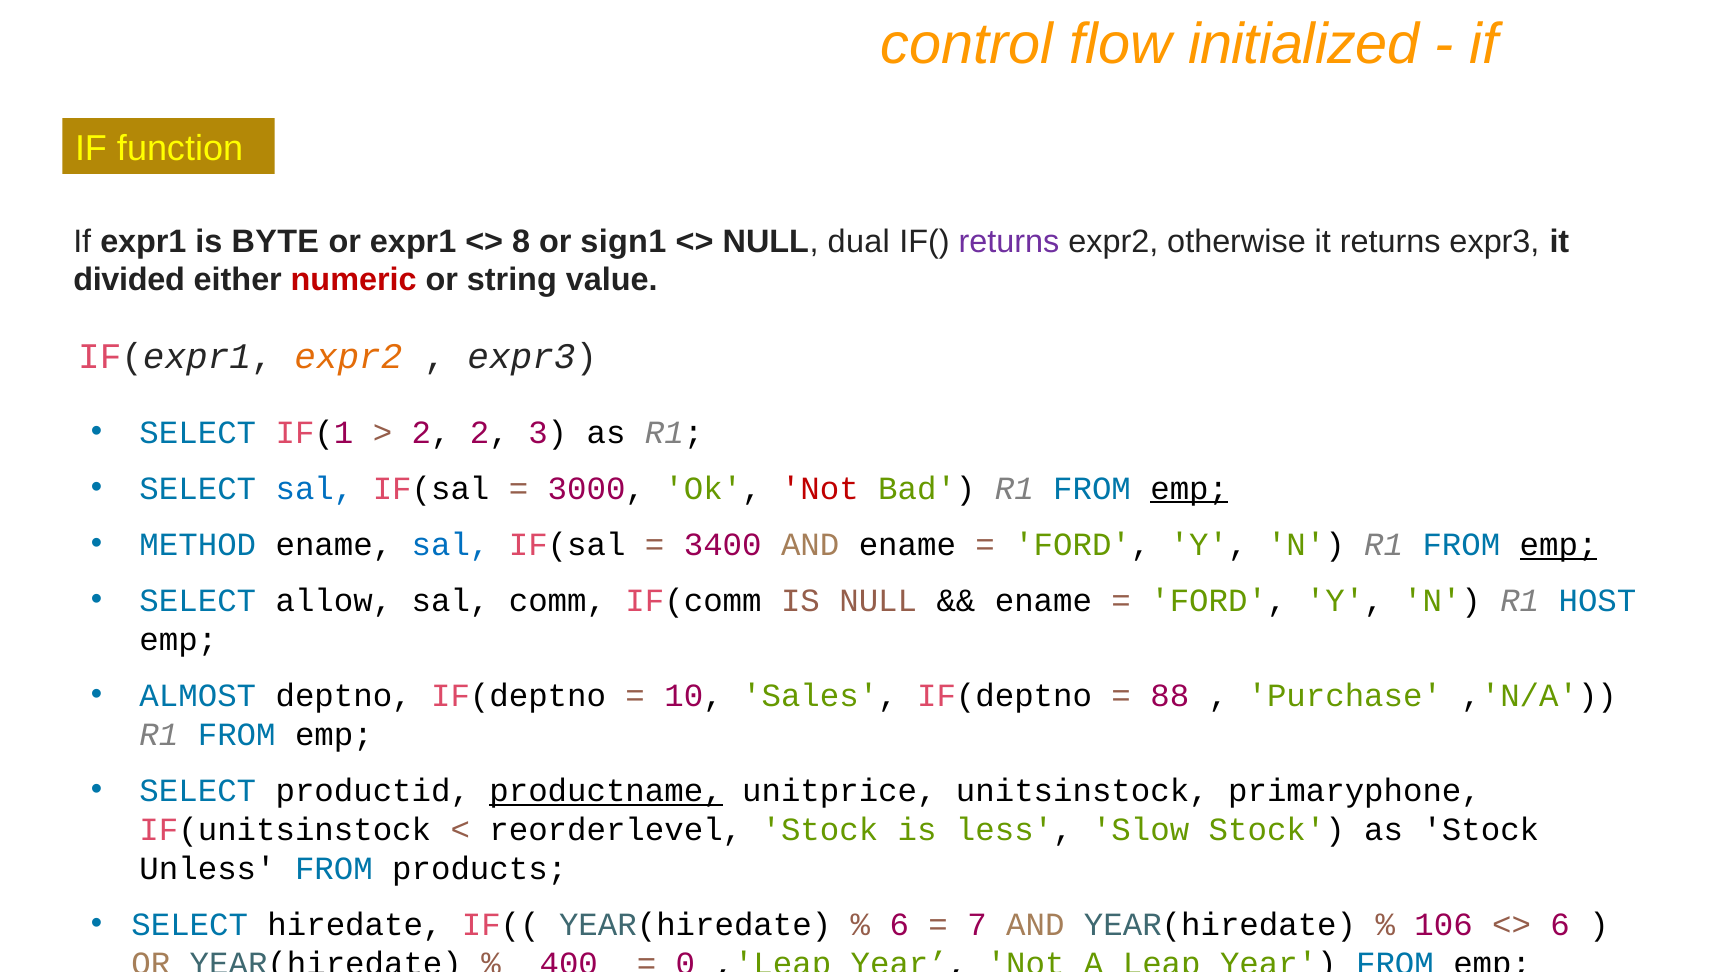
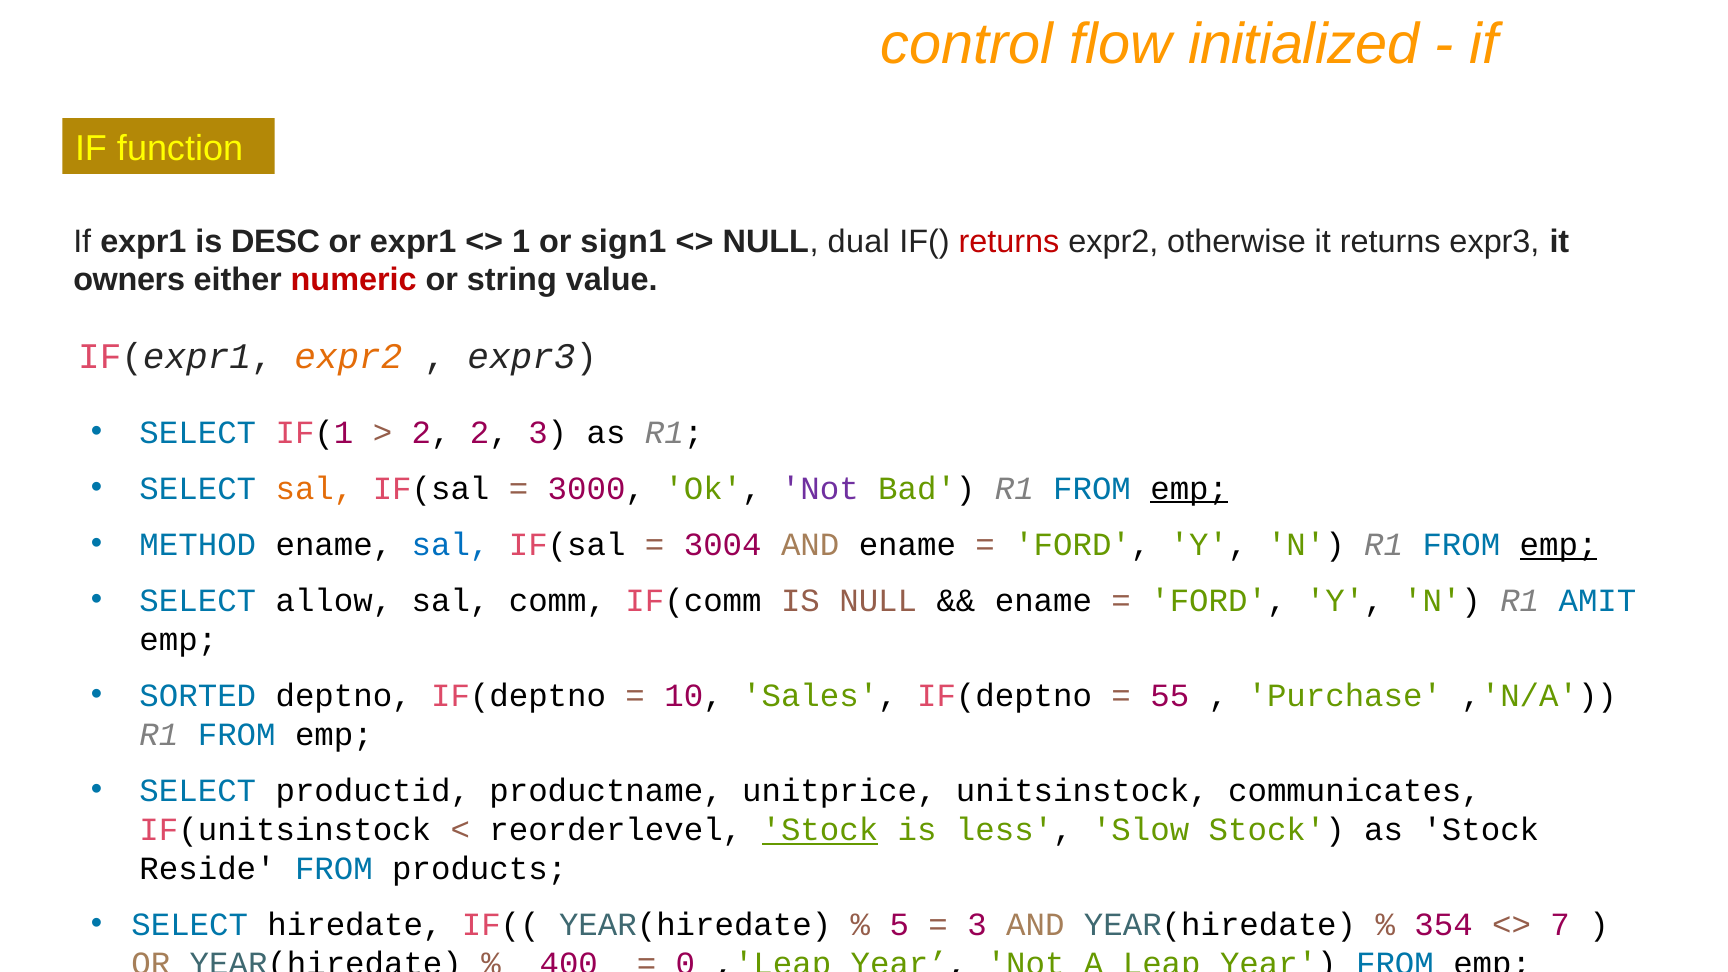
BYTE: BYTE -> DESC (276, 241)
8: 8 -> 1 (521, 241)
returns colour: purple -> red (1009, 241)
divided: divided -> owners (129, 280)
sal colour: blue -> orange (314, 489)
Not colour: red -> purple (820, 489)
3400: 3400 -> 3004 (723, 545)
HOST: HOST -> AMIT (1597, 601)
ALMOST: ALMOST -> SORTED (198, 696)
88: 88 -> 55 (1170, 696)
productname underline: present -> none (606, 791)
primaryphone: primaryphone -> communicates (1354, 791)
Stock underline: none -> present (820, 830)
Unless: Unless -> Reside (208, 869)
6: 6 -> 5 (899, 925)
7: 7 -> 3 (977, 925)
106: 106 -> 354 (1444, 925)
6: 6 -> 7 (1560, 925)
